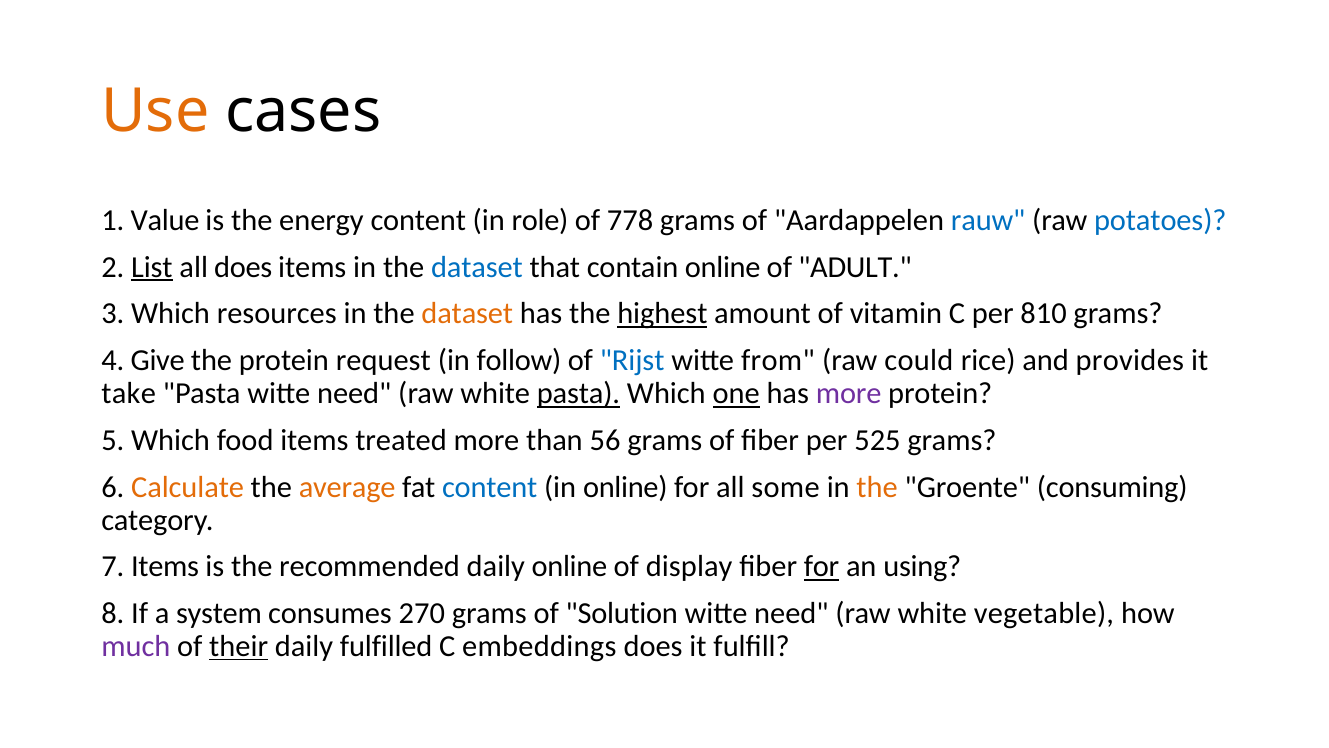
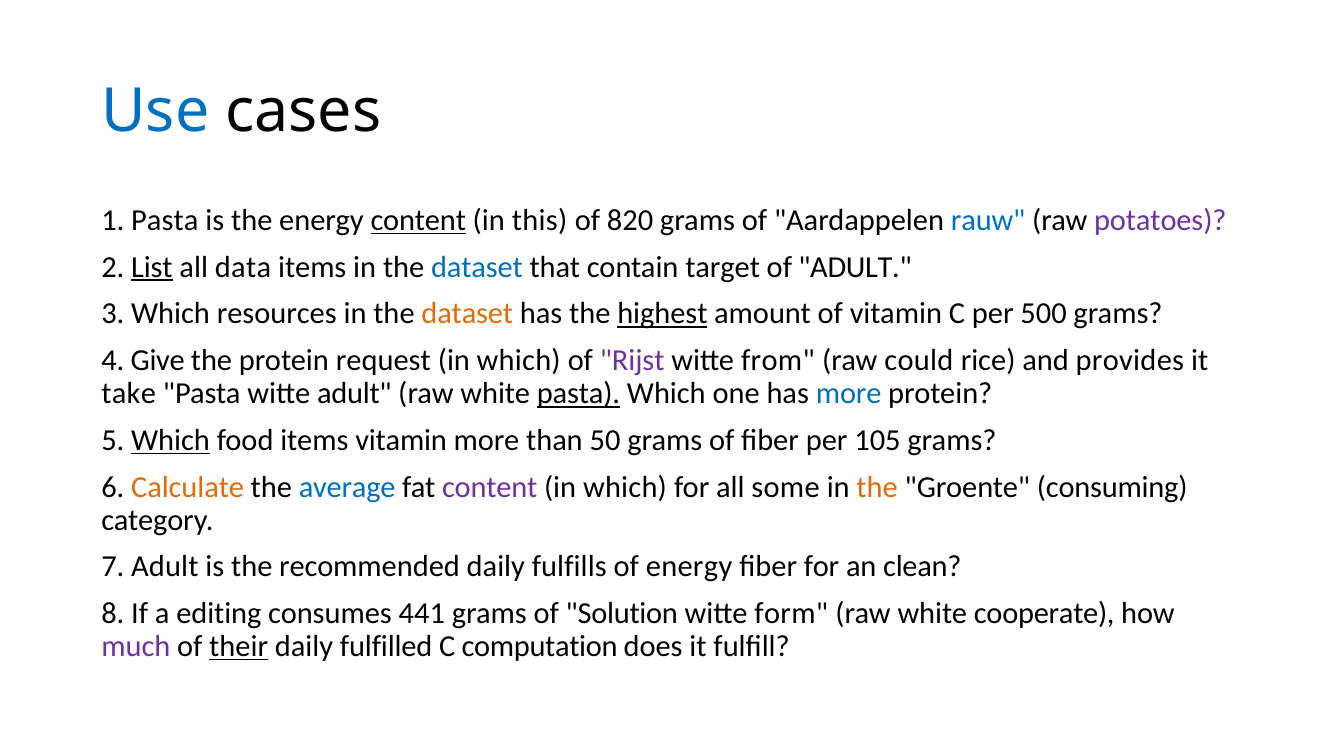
Use colour: orange -> blue (155, 112)
1 Value: Value -> Pasta (165, 220)
content underline: none -> present (418, 220)
role: role -> this (540, 220)
778: 778 -> 820 (630, 220)
potatoes colour: blue -> purple (1160, 220)
all does: does -> data (243, 267)
contain online: online -> target (723, 267)
810: 810 -> 500 (1044, 314)
follow: follow -> which (519, 360)
Rijst colour: blue -> purple (632, 360)
Pasta witte need: need -> adult (354, 393)
one underline: present -> none (736, 393)
more colour: purple -> blue (849, 393)
Which underline: none -> present (171, 440)
items treated: treated -> vitamin (401, 440)
56: 56 -> 50 (605, 440)
525: 525 -> 105 (877, 440)
average colour: orange -> blue (347, 487)
content colour: blue -> purple (490, 487)
online: online -> which (625, 487)
7 Items: Items -> Adult (165, 566)
daily online: online -> fulfills (569, 566)
of display: display -> energy (689, 566)
for underline: present -> none (822, 566)
using: using -> clean (922, 566)
system: system -> editing (219, 613)
270: 270 -> 441 (422, 613)
need: need -> form (791, 613)
vegetable: vegetable -> cooperate (1044, 613)
embeddings: embeddings -> computation (540, 646)
